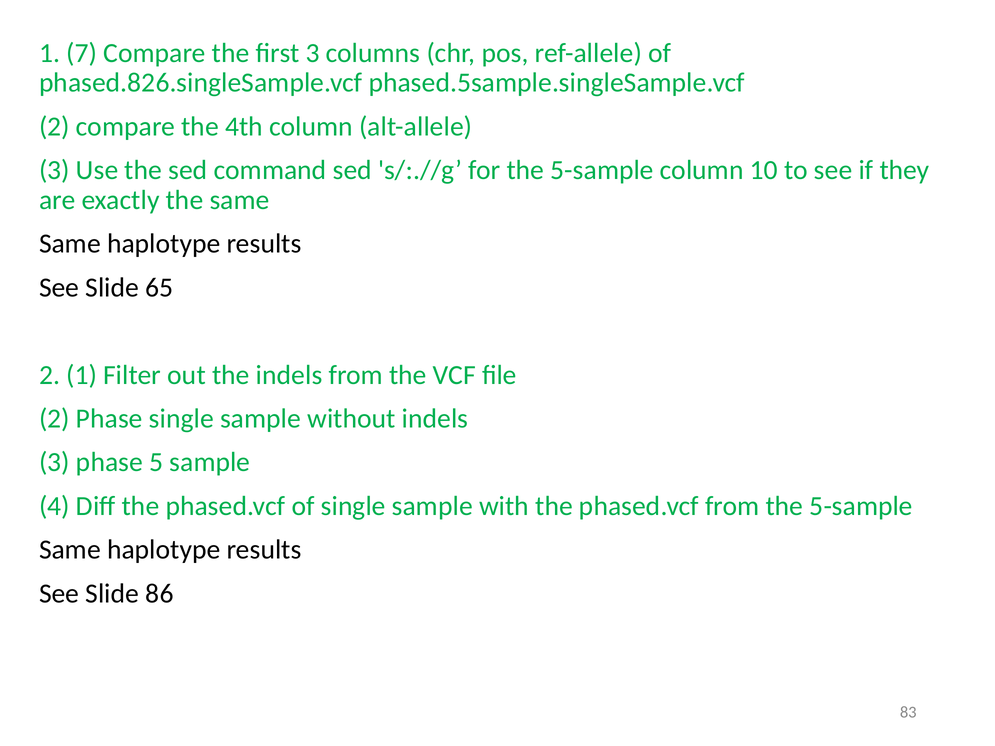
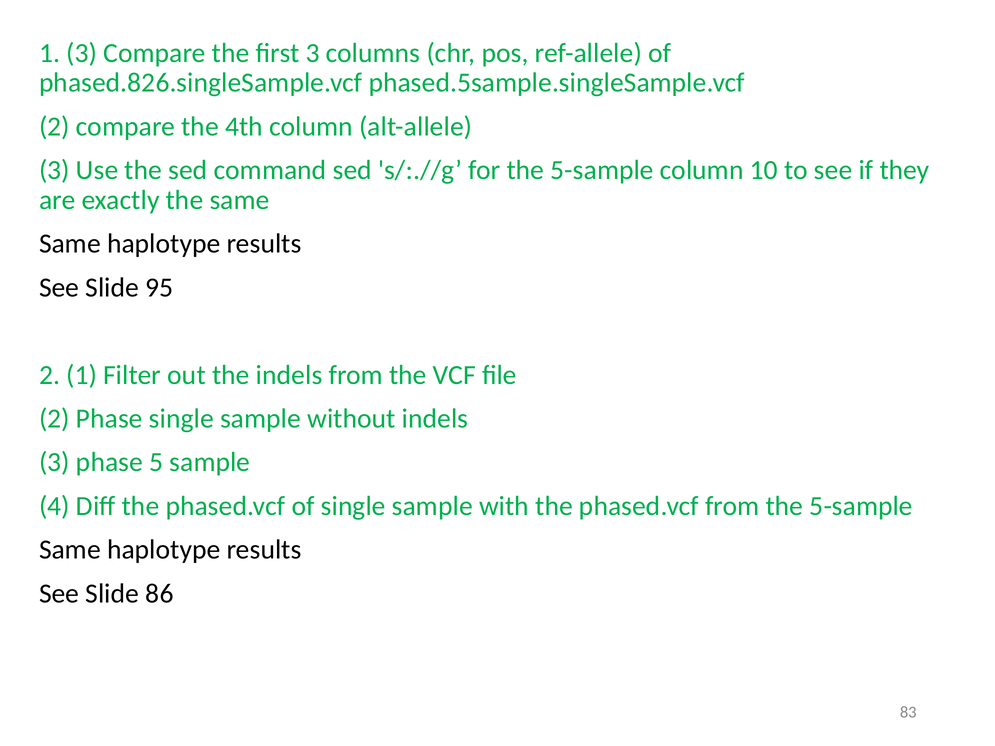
1 7: 7 -> 3 (82, 53)
65: 65 -> 95 (159, 288)
